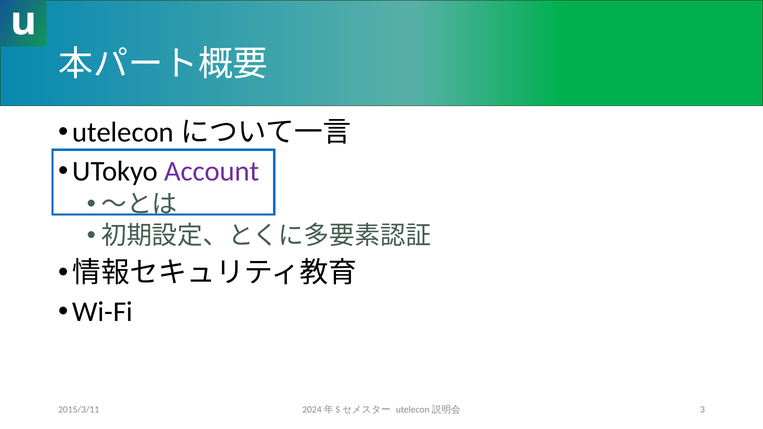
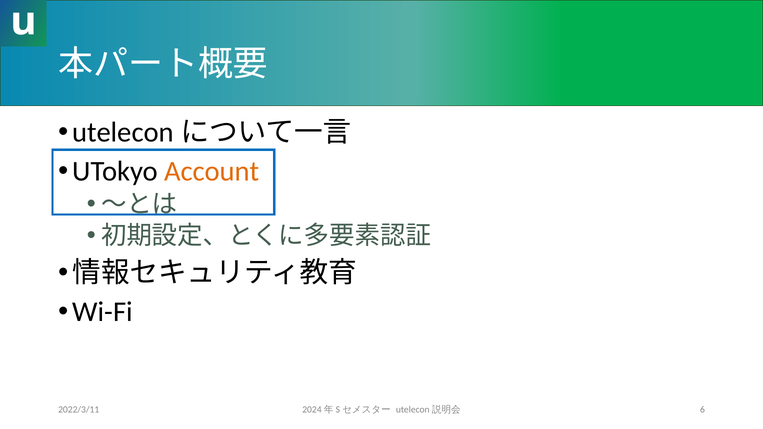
Account colour: purple -> orange (212, 171)
2015/3/11: 2015/3/11 -> 2022/3/11 (79, 410)
3: 3 -> 6 (702, 410)
